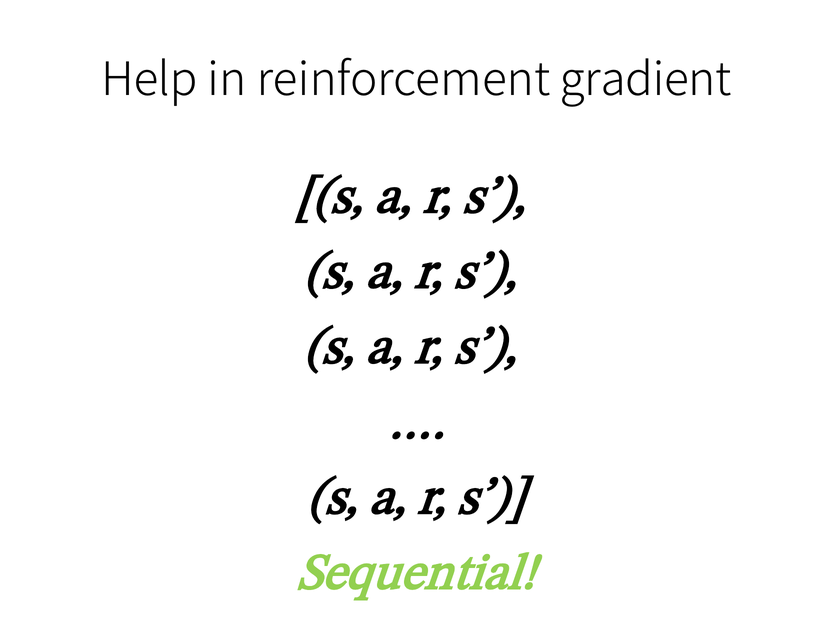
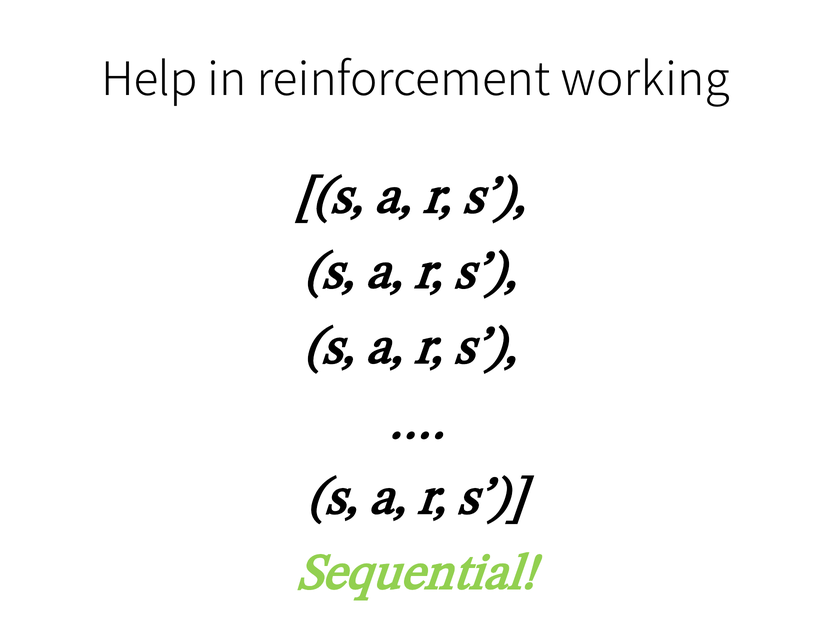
gradient: gradient -> working (645, 80)
